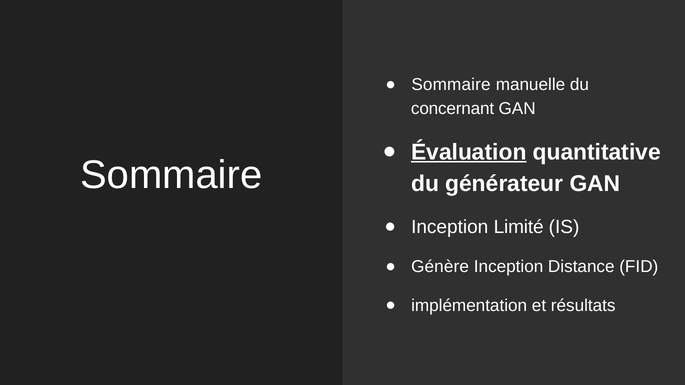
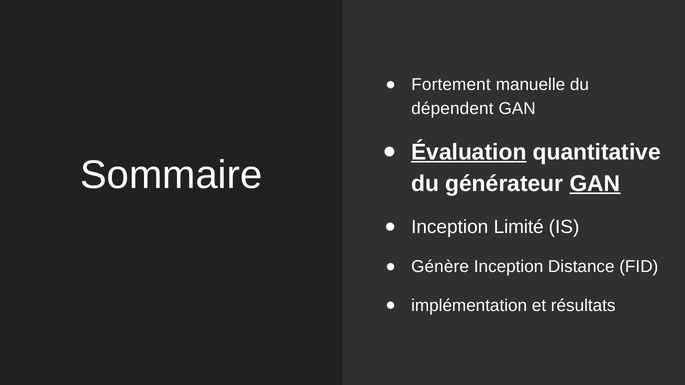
Sommaire: Sommaire -> Fortement (451, 85)
concernant: concernant -> dépendent (452, 109)
GAN underline: none -> present (595, 184)
